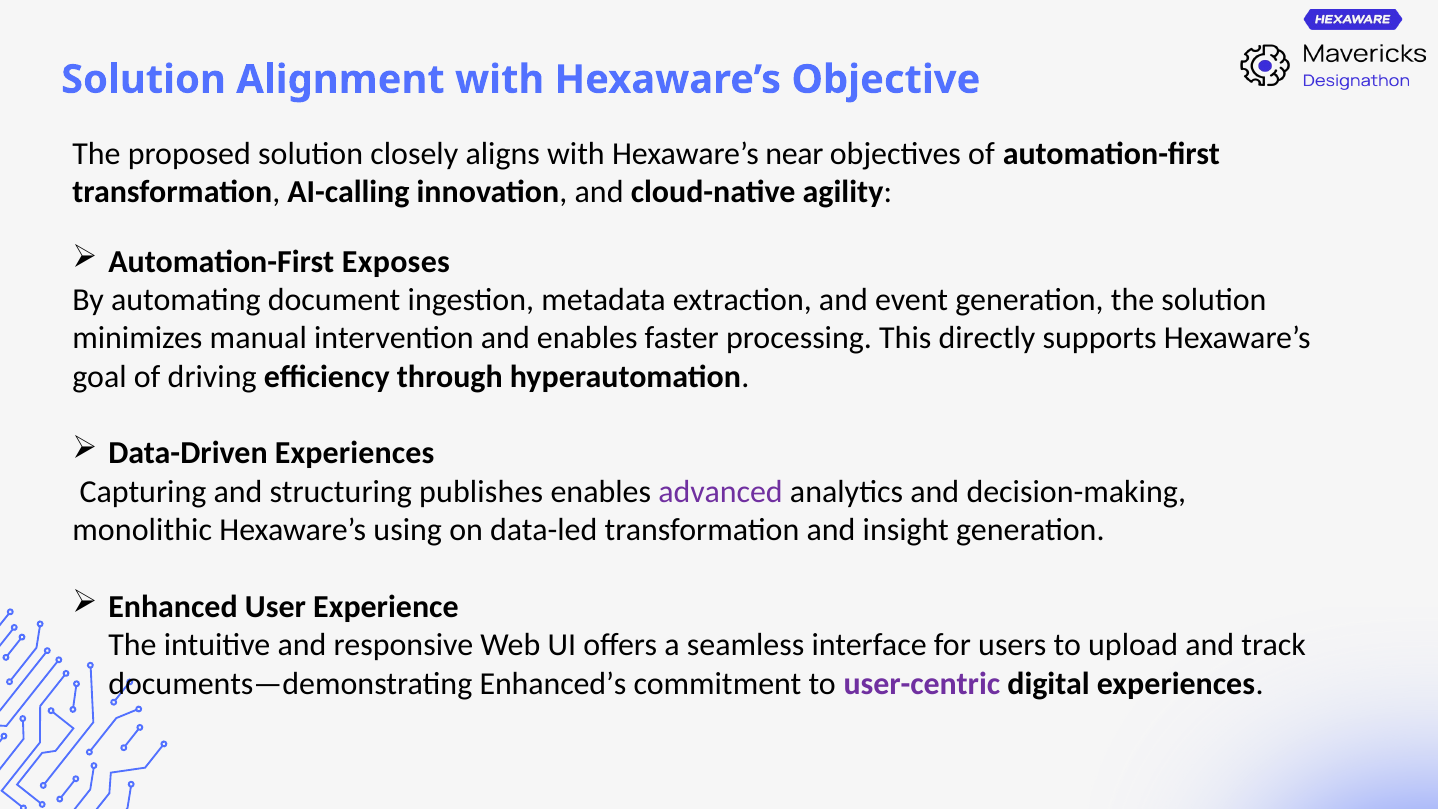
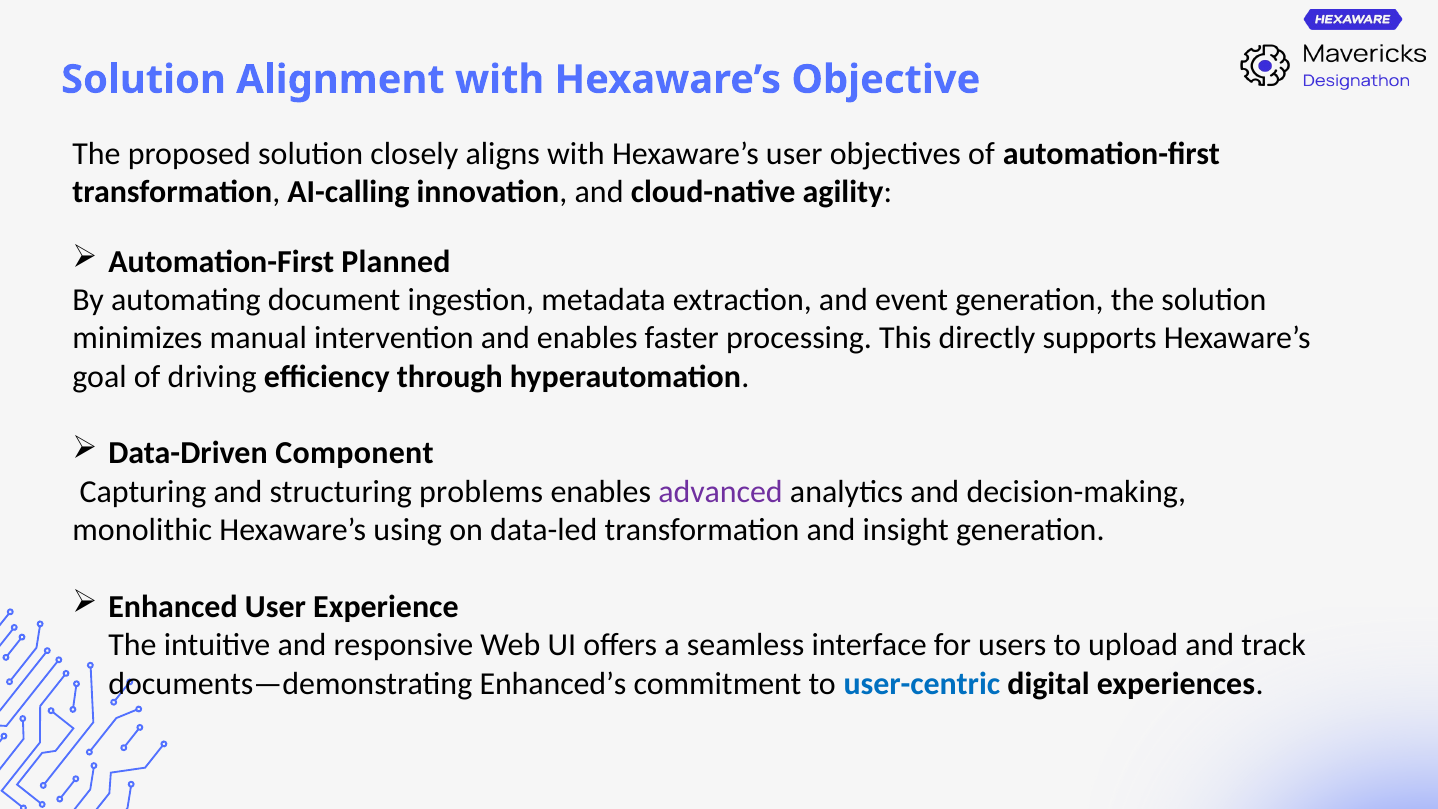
Hexaware’s near: near -> user (794, 154)
Exposes: Exposes -> Planned (396, 262)
Data-Driven Experiences: Experiences -> Component (355, 453)
publishes: publishes -> problems (481, 492)
user-centric colour: purple -> blue (922, 684)
